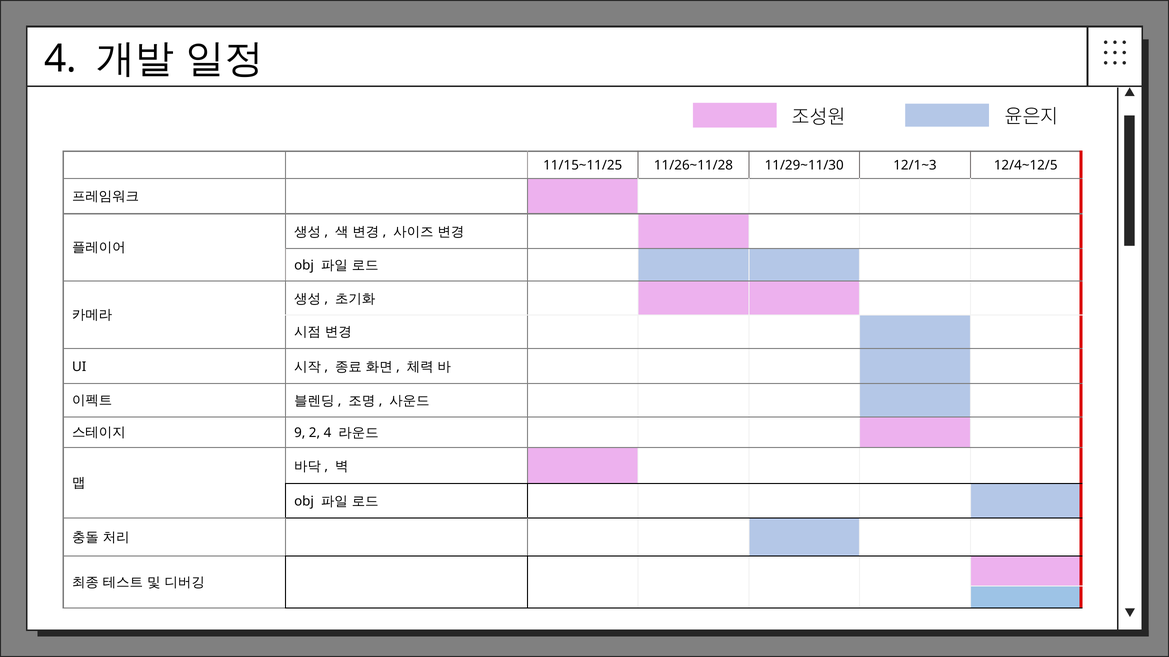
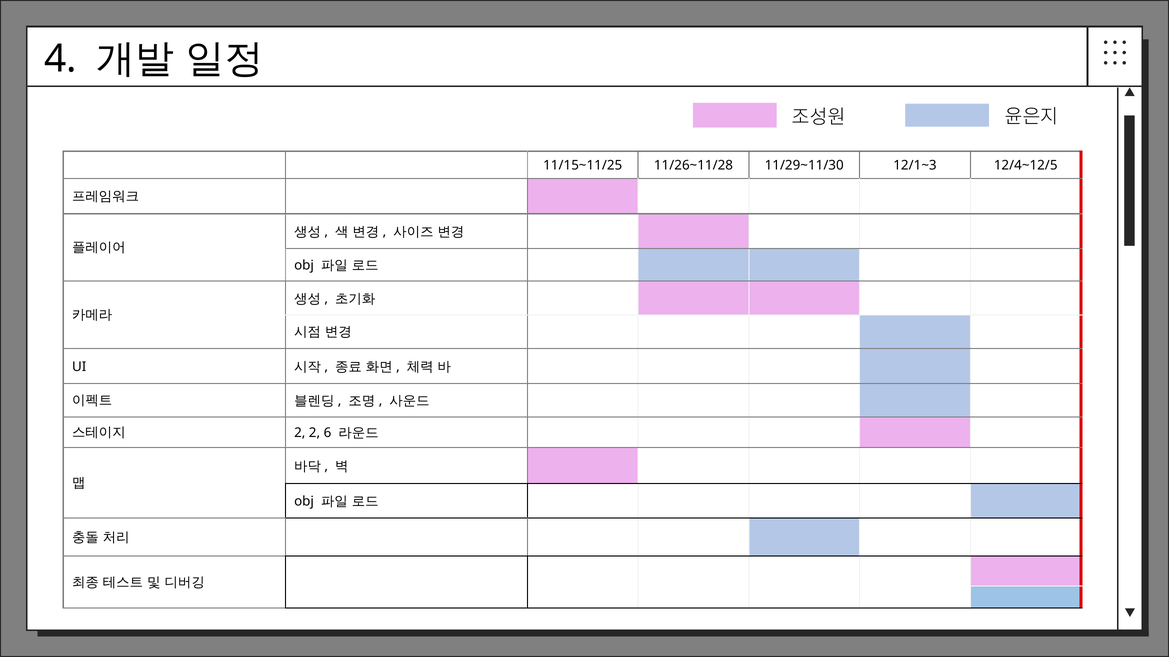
9: 9 -> 2 (300, 433)
2 4: 4 -> 6 (327, 433)
